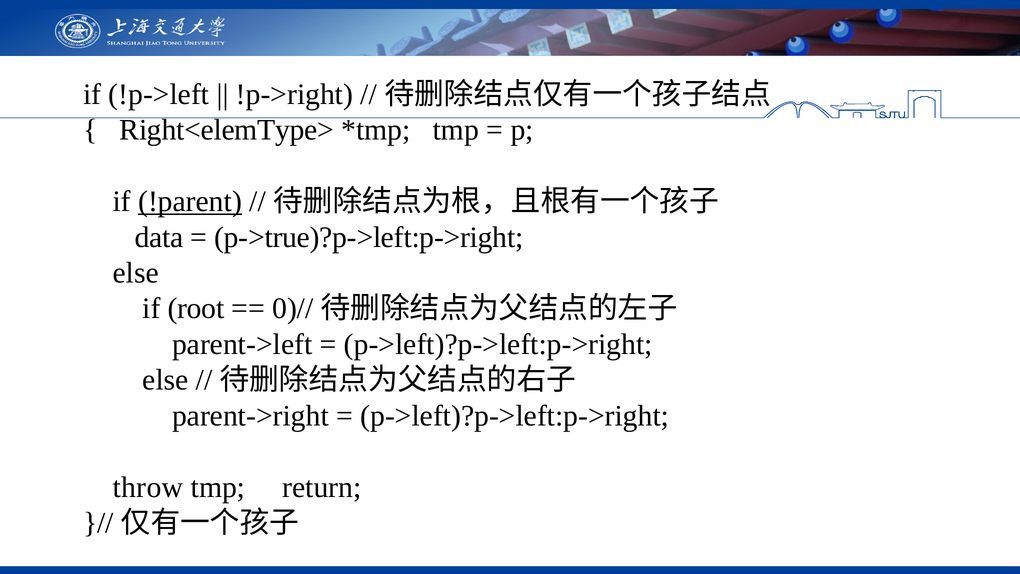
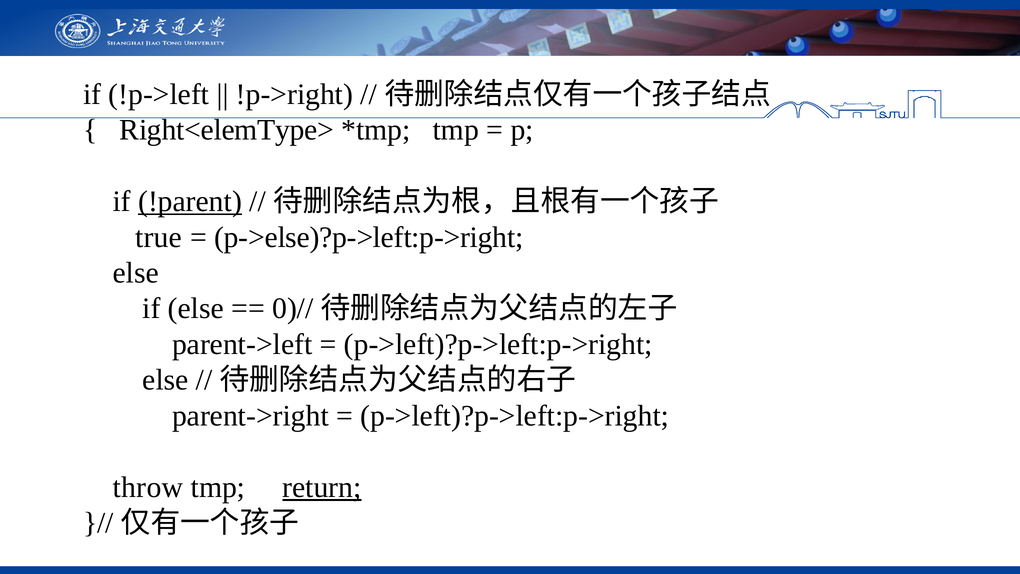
data: data -> true (159, 237)
p->true)?p->left:p->right: p->true)?p->left:p->right -> p->else)?p->left:p->right (369, 237)
if root: root -> else (196, 309)
return underline: none -> present (322, 487)
